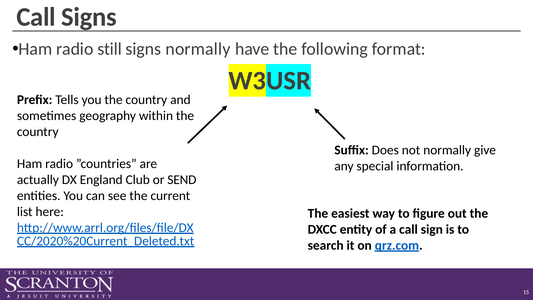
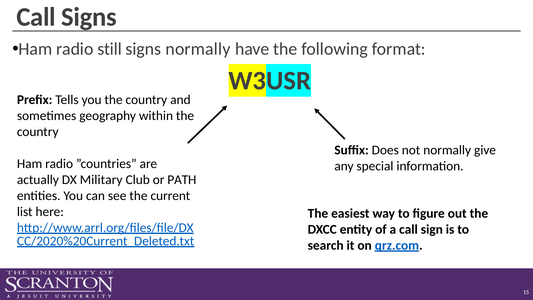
England: England -> Military (101, 180)
SEND: SEND -> PATH (182, 180)
